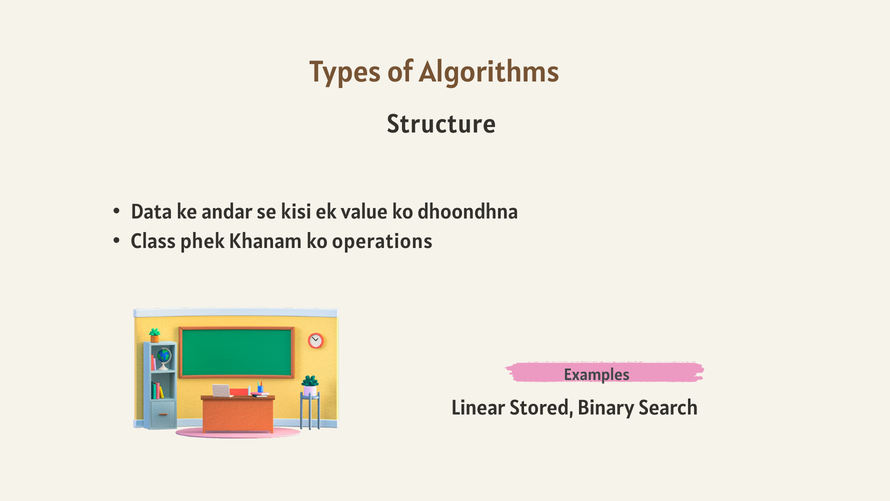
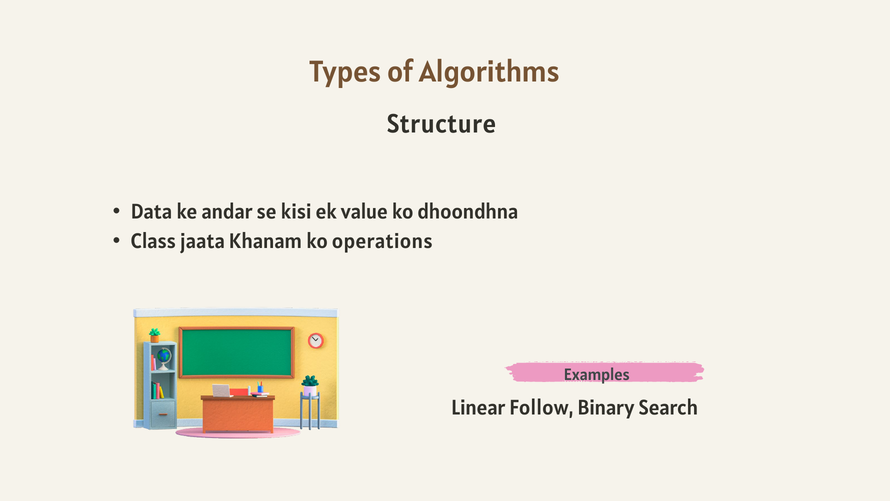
phek: phek -> jaata (202, 241)
Stored: Stored -> Follow (541, 408)
